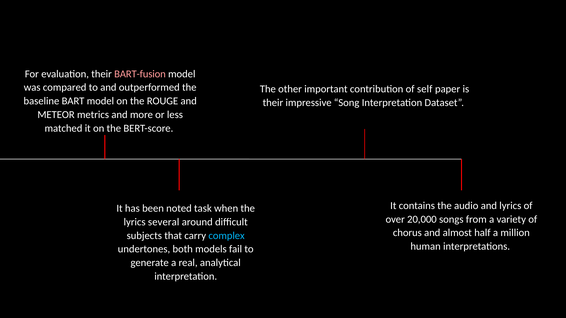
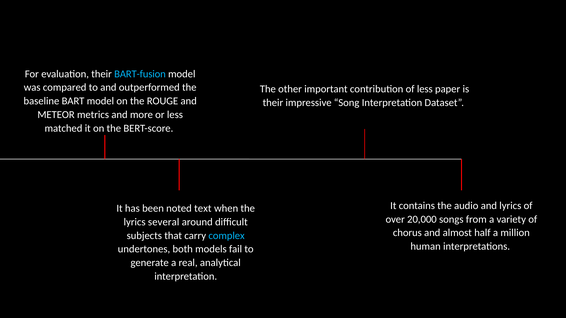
BART-fusion colour: pink -> light blue (140, 74)
of self: self -> less (425, 89)
task: task -> text (203, 209)
